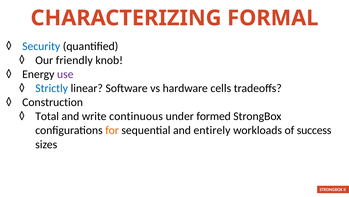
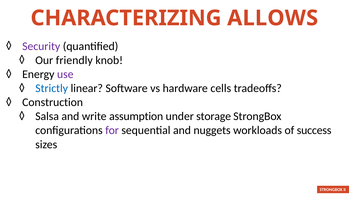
FORMAL: FORMAL -> ALLOWS (273, 18)
Security colour: blue -> purple (41, 46)
Total: Total -> Salsa (47, 116)
continuous: continuous -> assumption (136, 116)
formed: formed -> storage (214, 116)
for colour: orange -> purple (112, 130)
entirely: entirely -> nuggets (212, 130)
